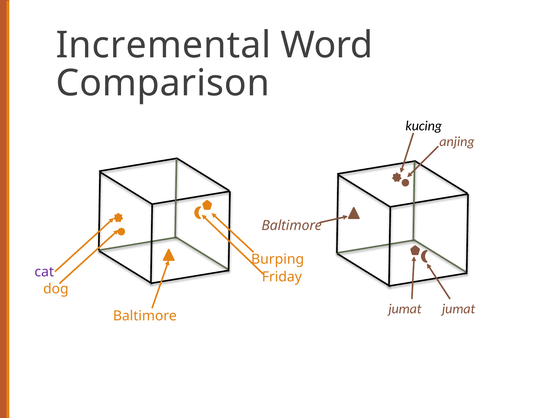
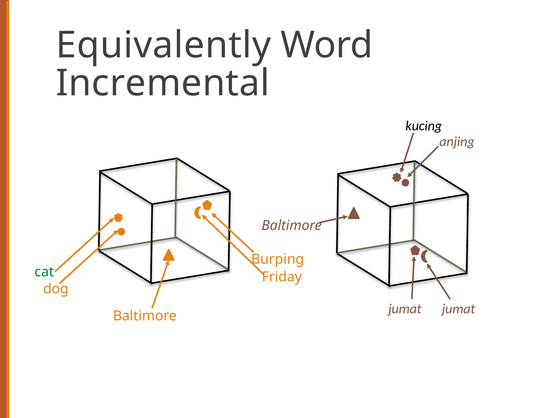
Incremental: Incremental -> Equivalently (163, 45)
Comparison: Comparison -> Incremental (163, 83)
cat colour: purple -> green (44, 272)
